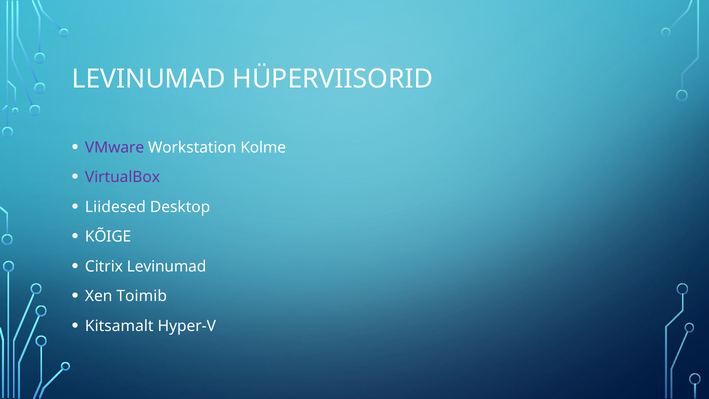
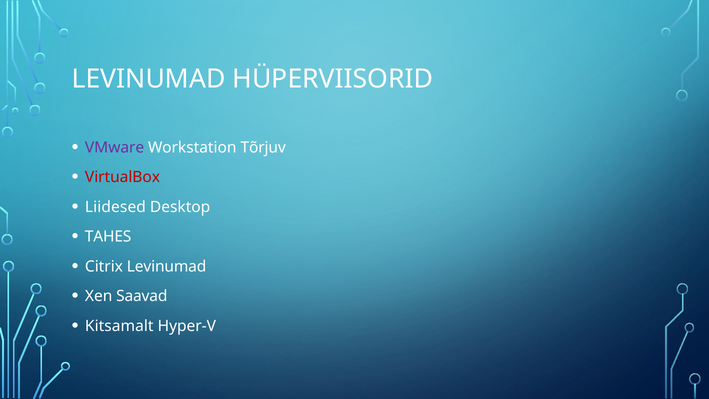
Kolme: Kolme -> Tõrjuv (263, 148)
VirtualBox colour: purple -> red (122, 177)
KÕIGE: KÕIGE -> TAHES (108, 237)
Toimib: Toimib -> Saavad (142, 296)
